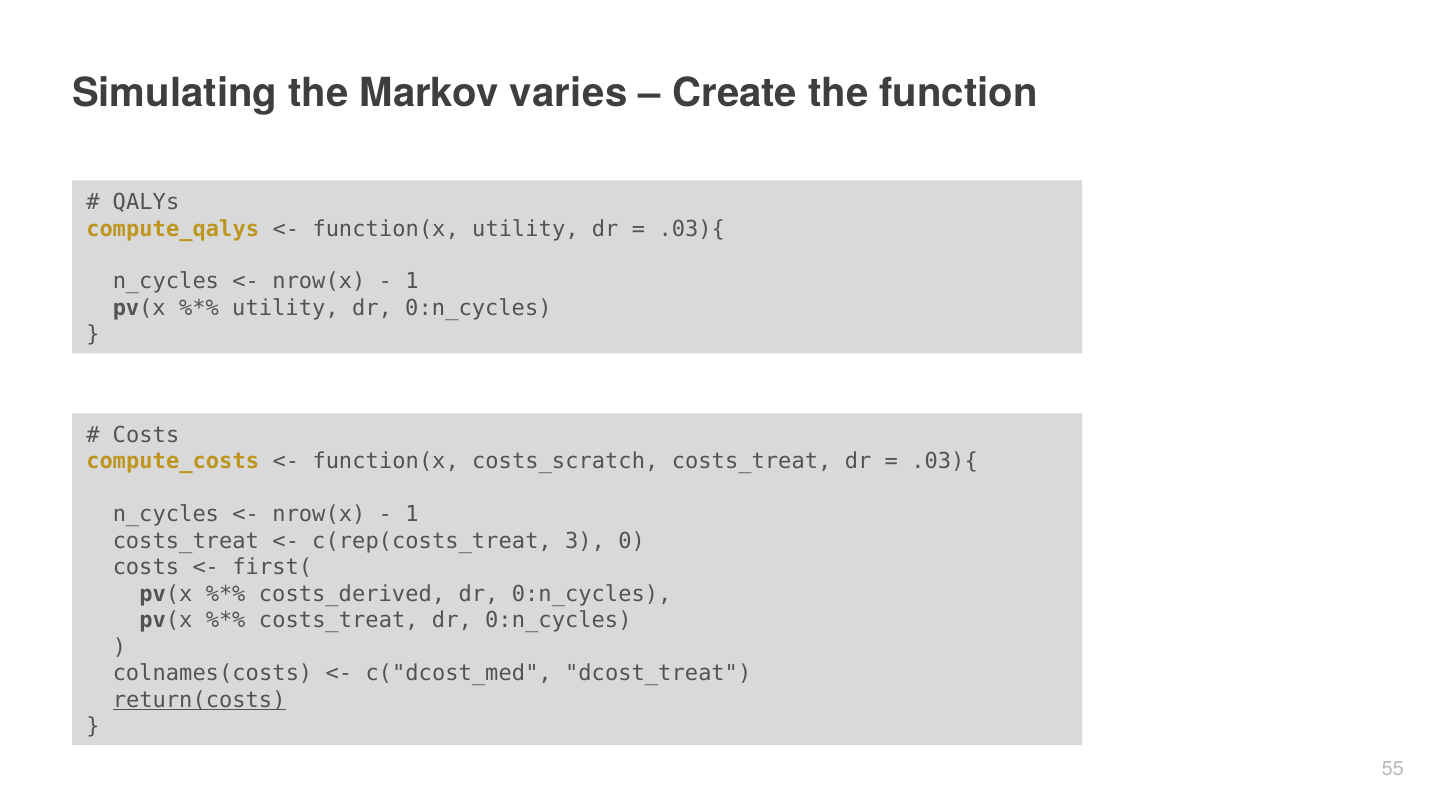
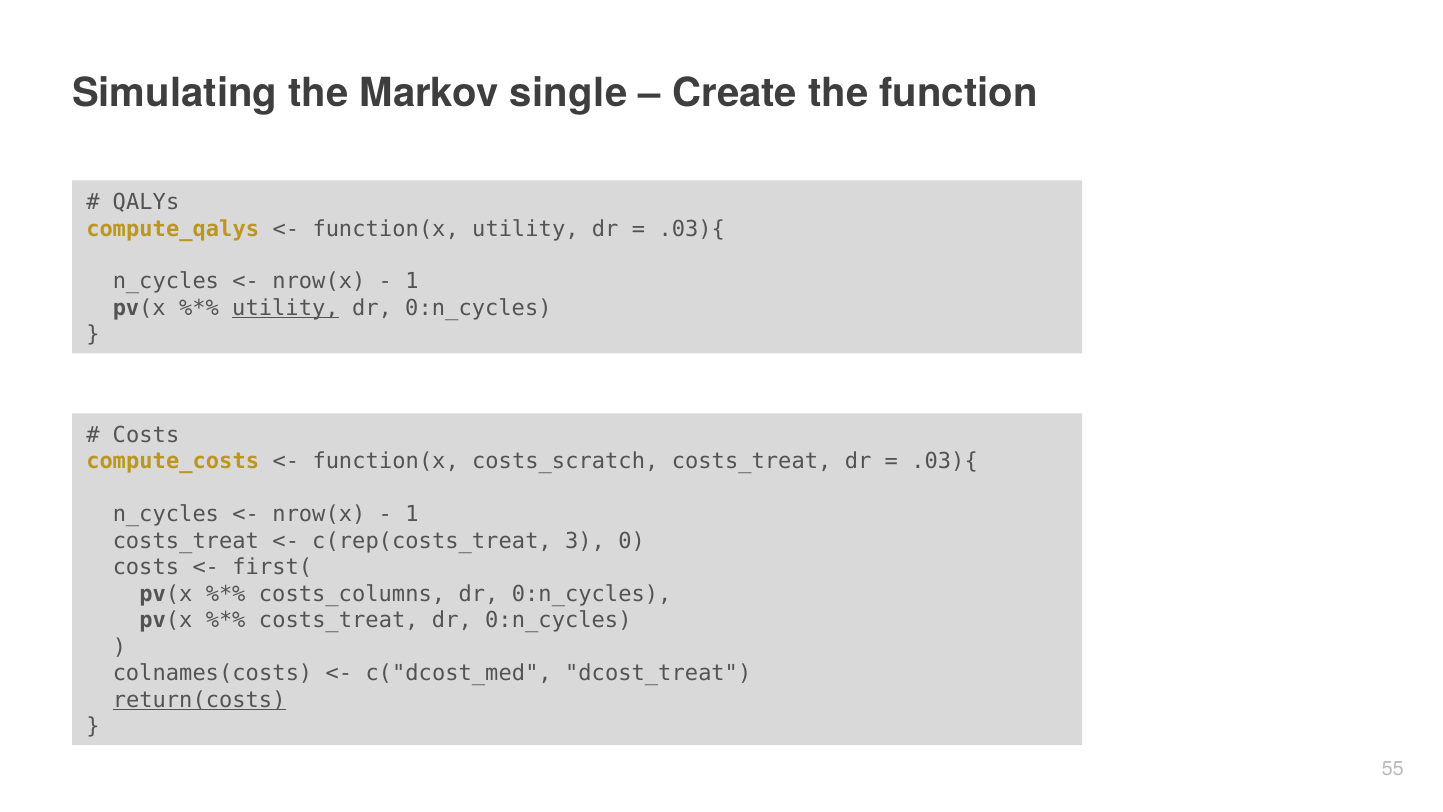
varies: varies -> single (568, 93)
utility underline: none -> present (285, 308)
costs_derived: costs_derived -> costs_columns (352, 594)
